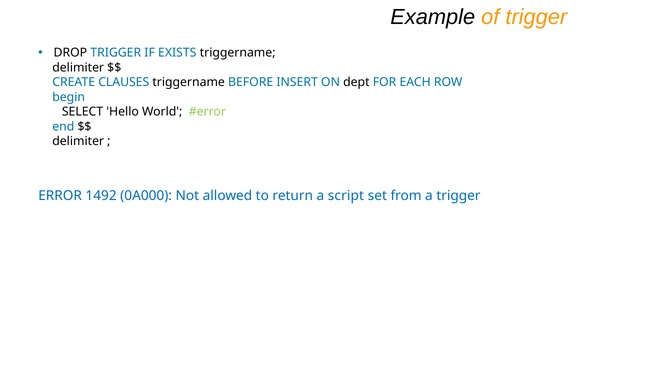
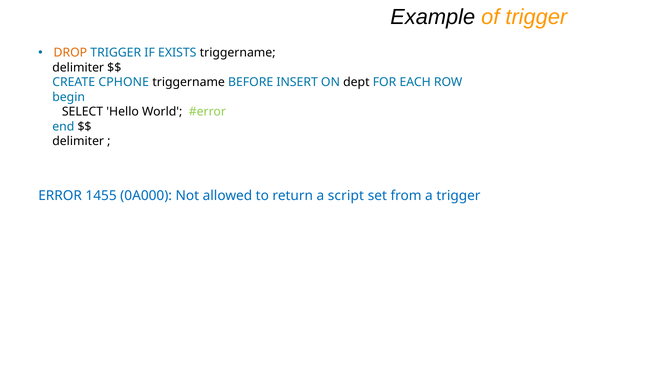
DROP colour: black -> orange (70, 53)
CLAUSES: CLAUSES -> CPHONE (124, 82)
1492: 1492 -> 1455 (101, 195)
